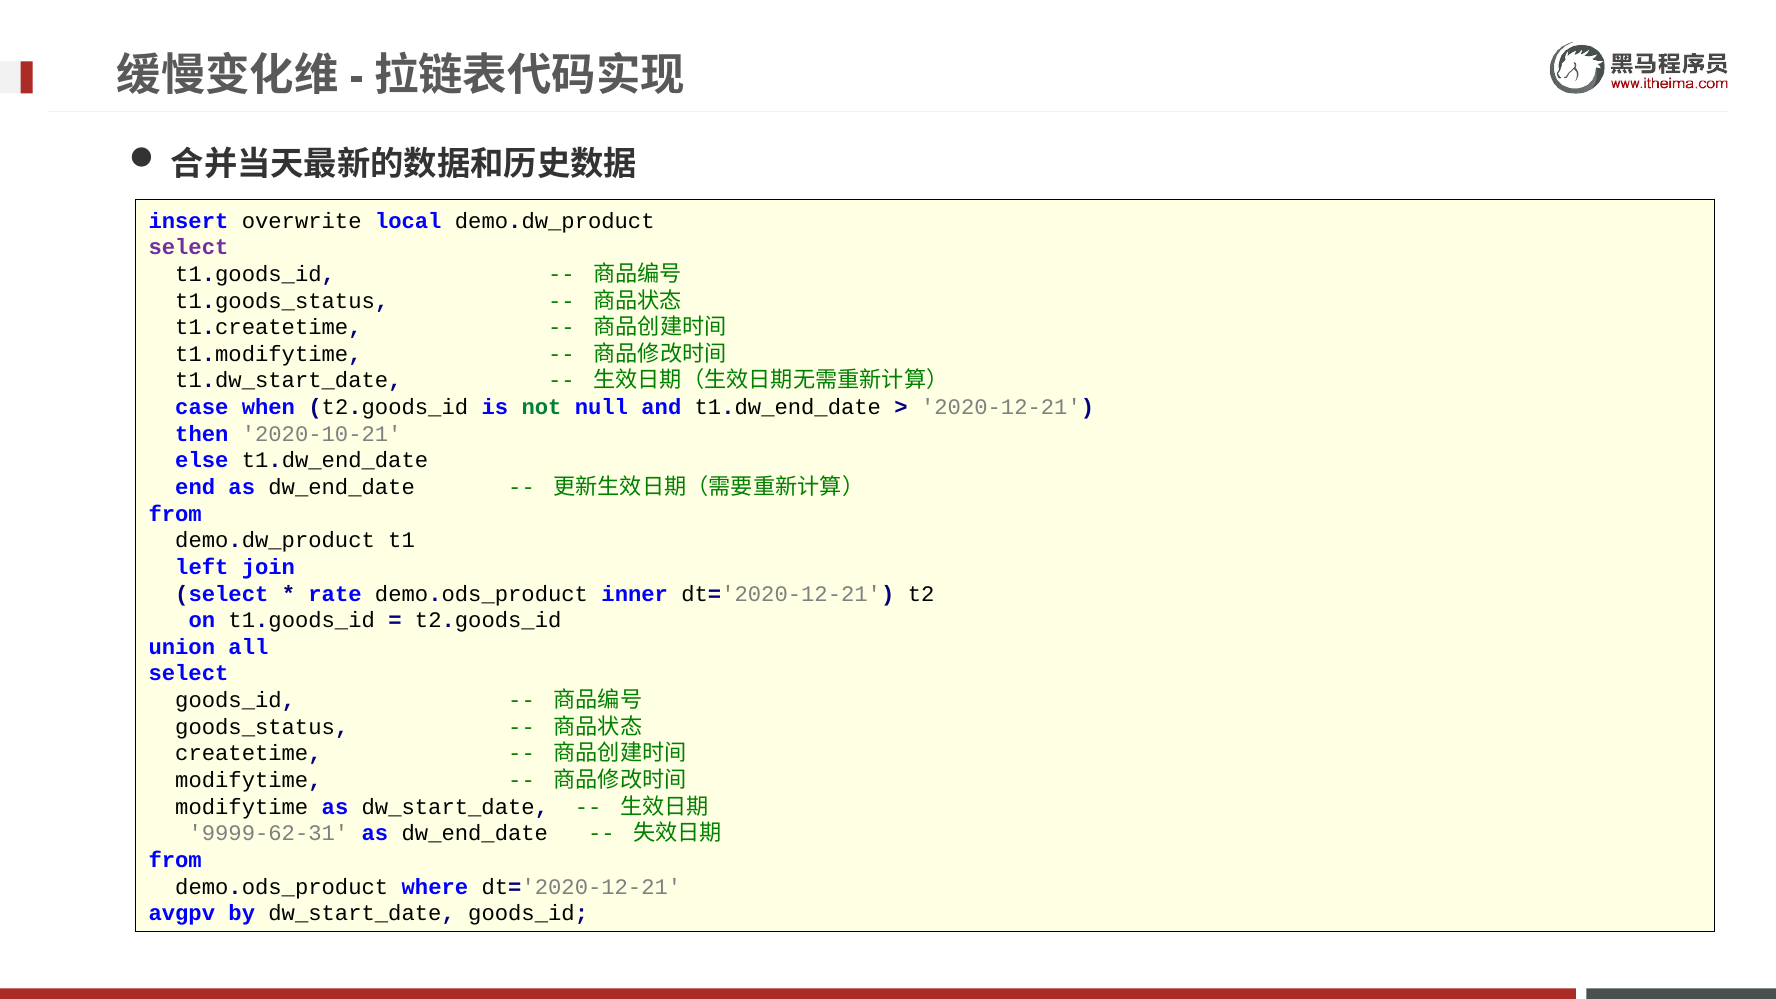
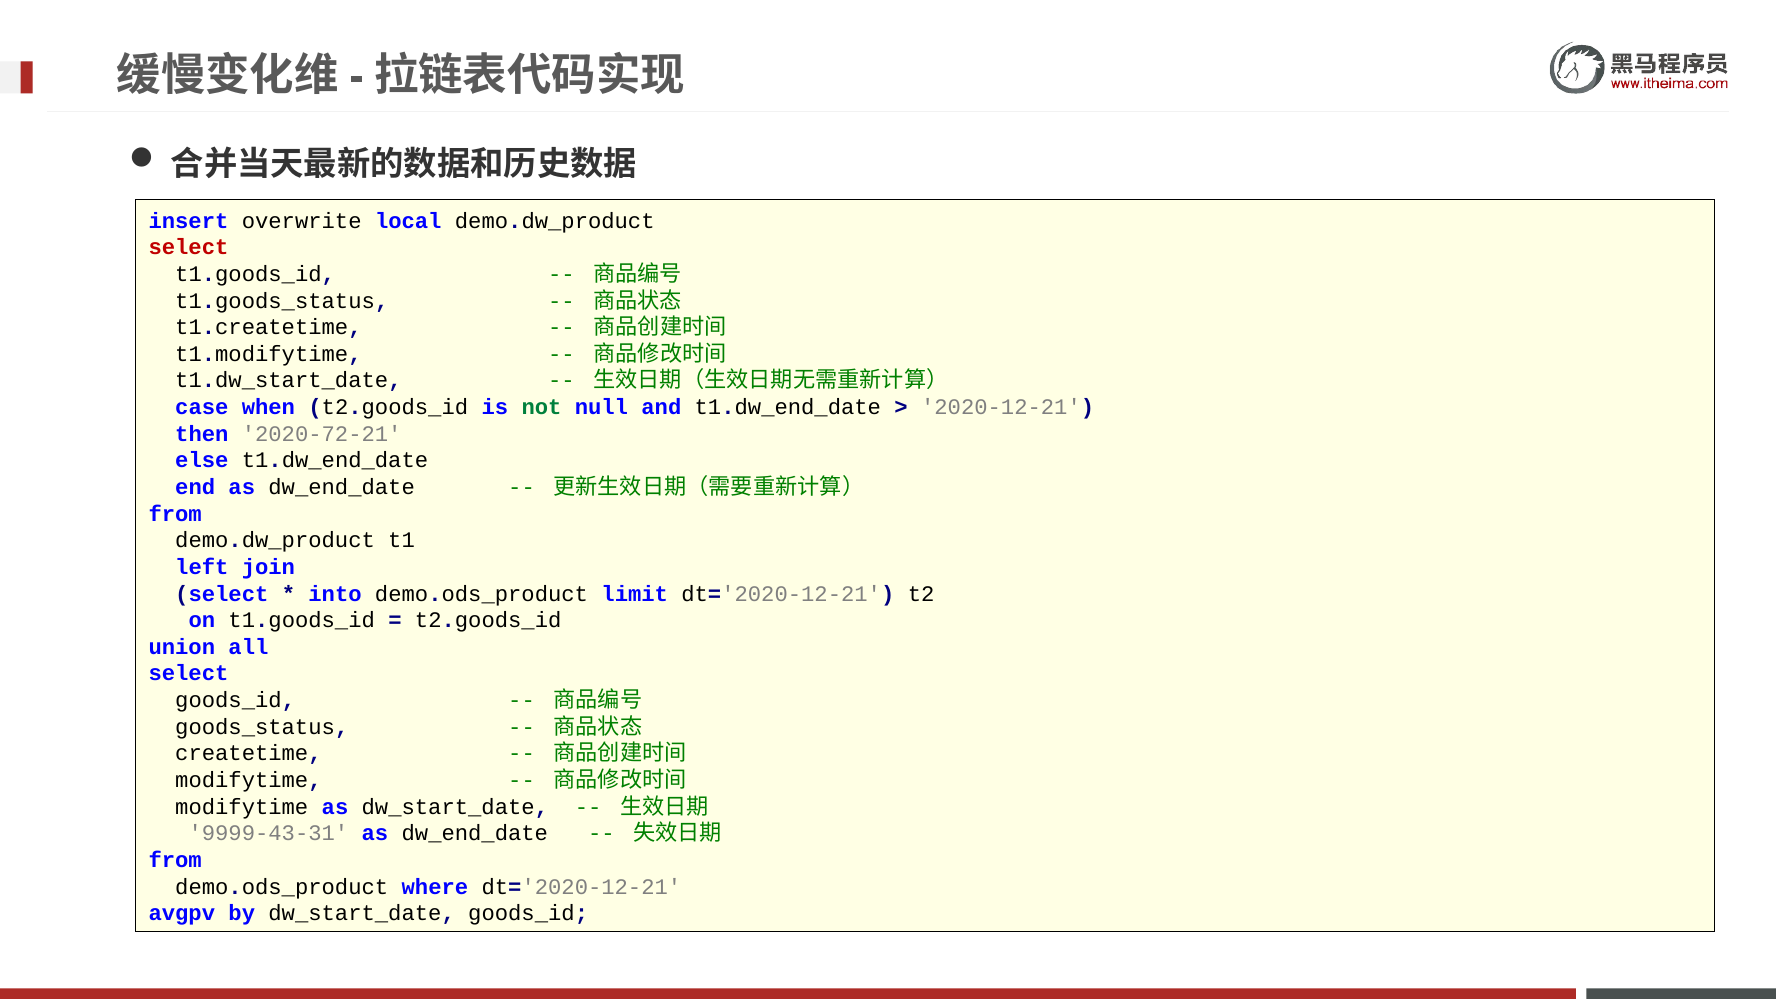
select colour: purple -> red (188, 247)
2020-10-21: 2020-10-21 -> 2020-72-21 (322, 434)
rate: rate -> into (335, 594)
inner: inner -> limit (635, 594)
9999-62-31: 9999-62-31 -> 9999-43-31 (268, 834)
